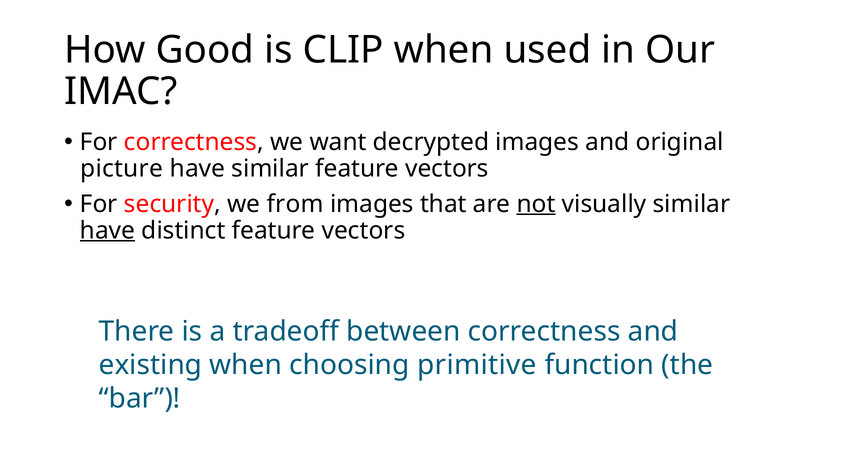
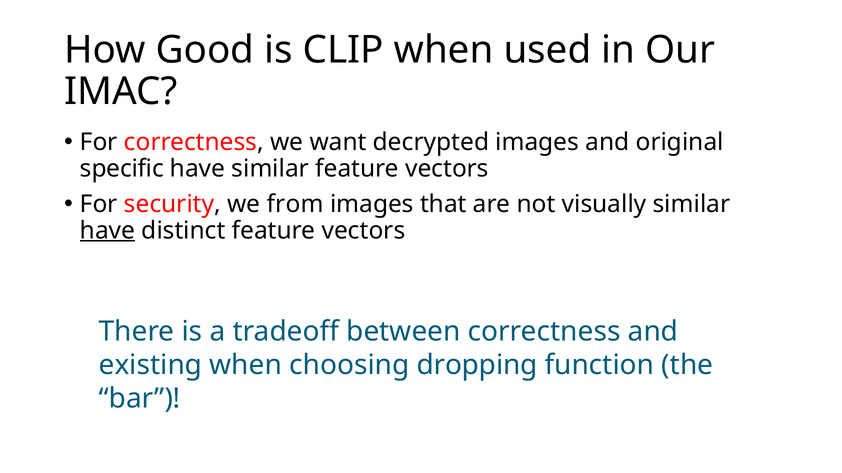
picture: picture -> specific (122, 169)
not underline: present -> none (536, 204)
primitive: primitive -> dropping (477, 366)
